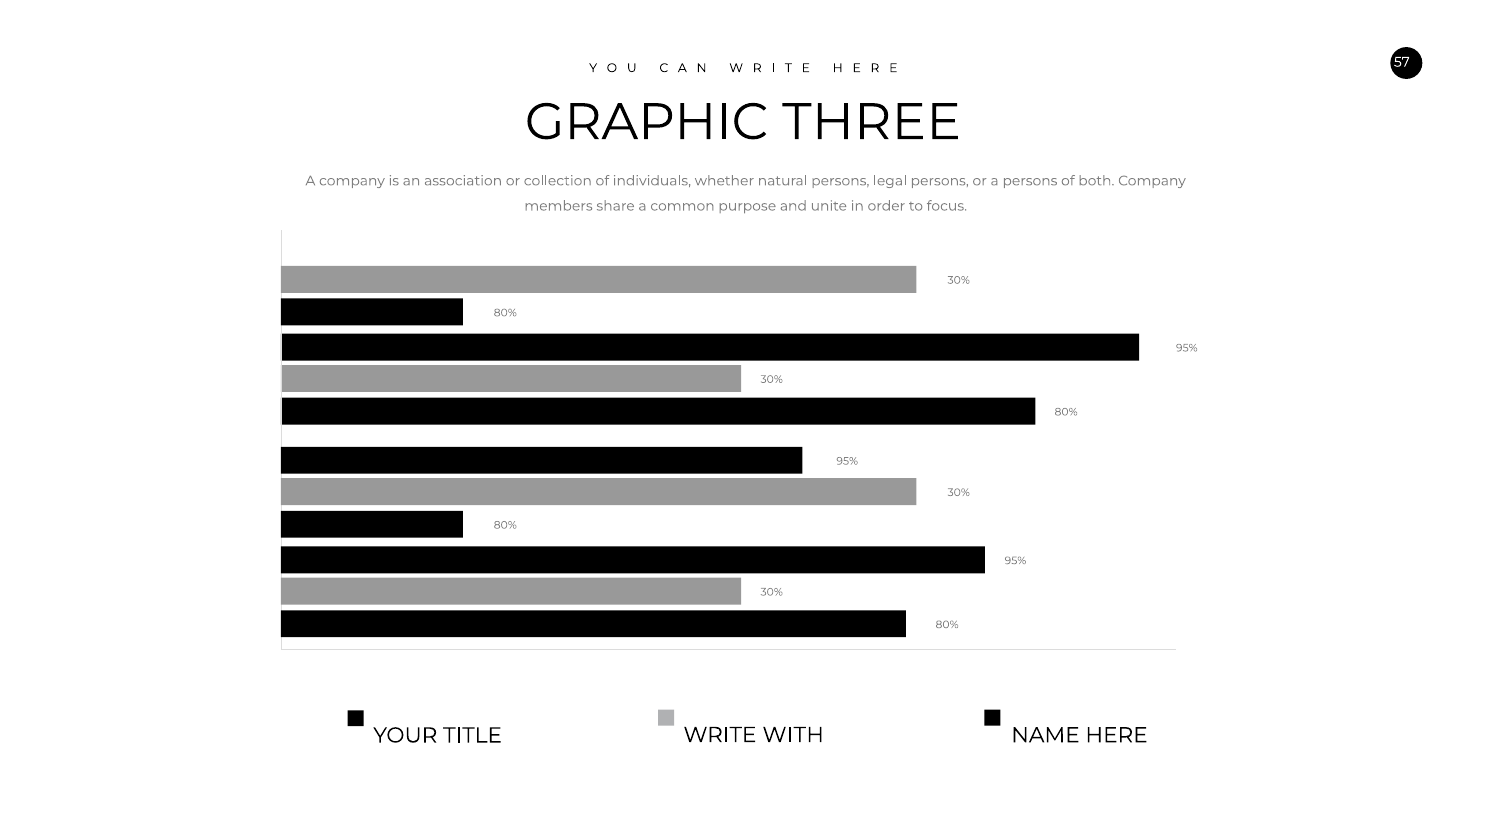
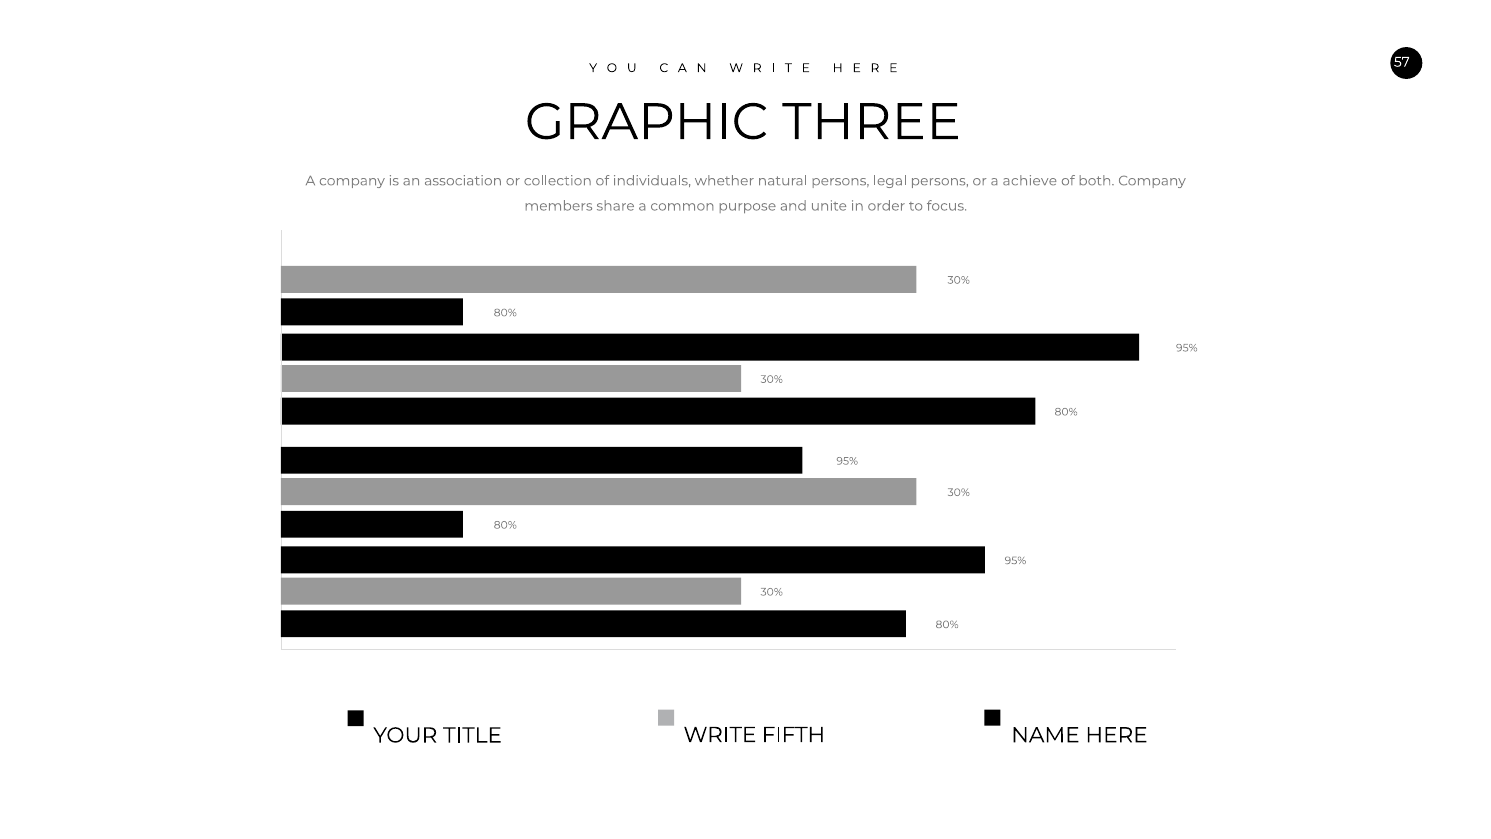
a persons: persons -> achieve (1030, 181)
WITH: WITH -> FIFTH (793, 735)
